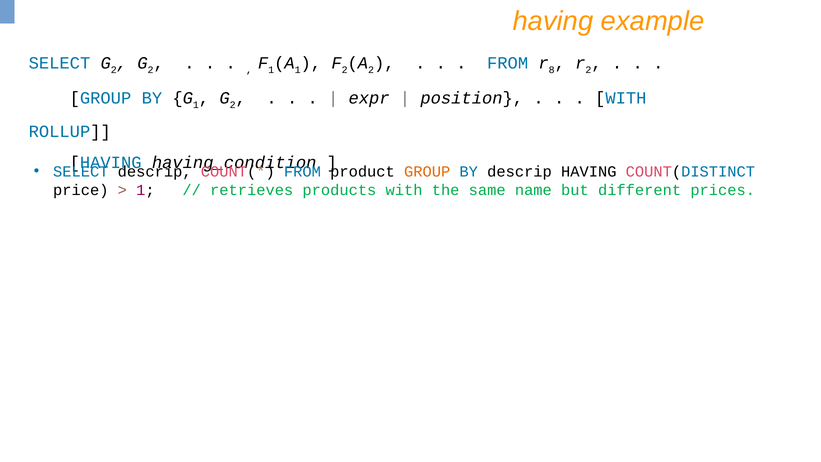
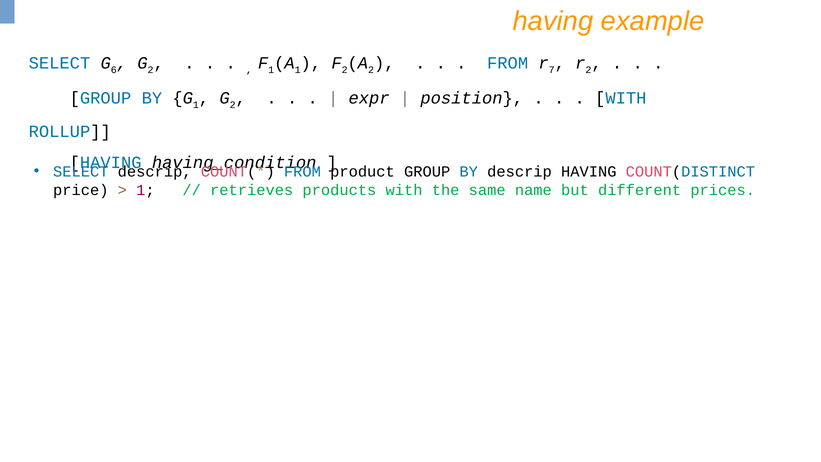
2: 2 -> 6 (114, 70)
8: 8 -> 7 (552, 70)
GROUP colour: orange -> black (427, 172)
